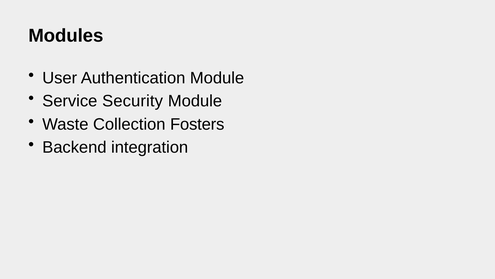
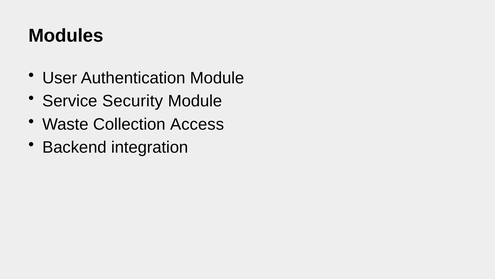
Fosters: Fosters -> Access (197, 124)
